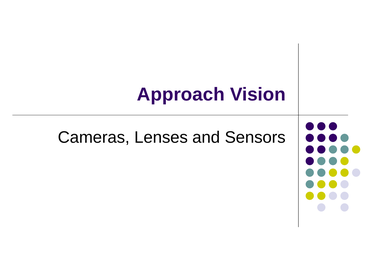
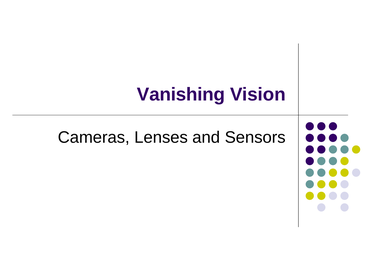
Approach: Approach -> Vanishing (181, 94)
